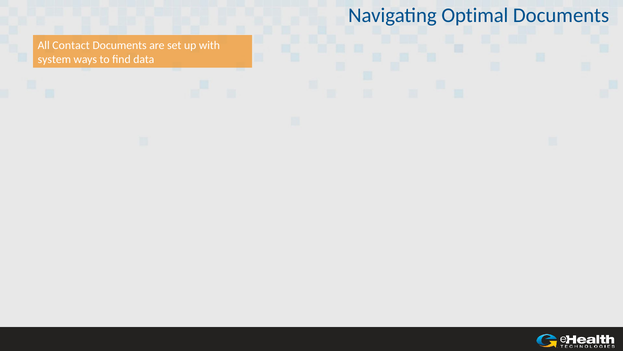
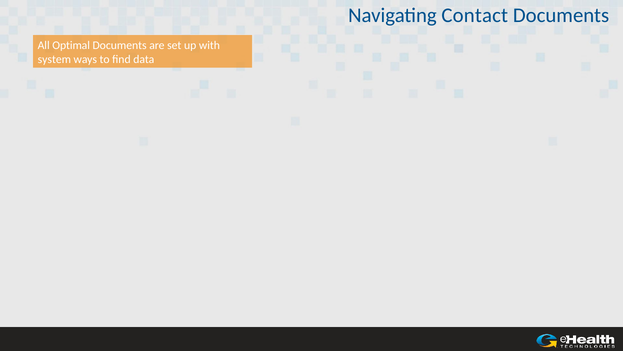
Optimal: Optimal -> Contact (475, 16)
Contact: Contact -> Optimal (71, 45)
